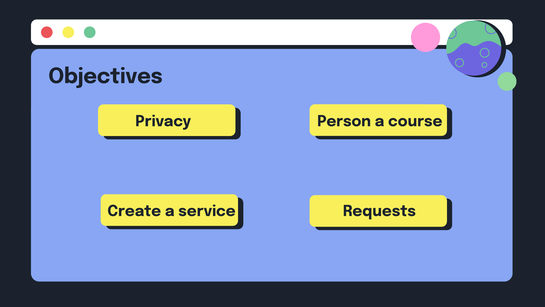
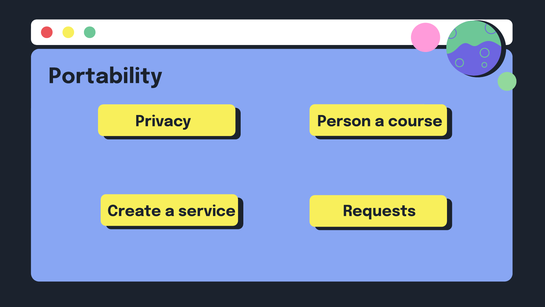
Objectives: Objectives -> Portability (105, 76)
